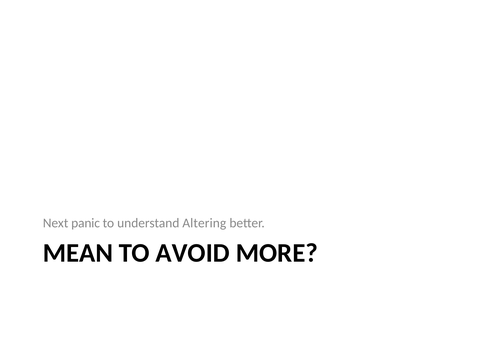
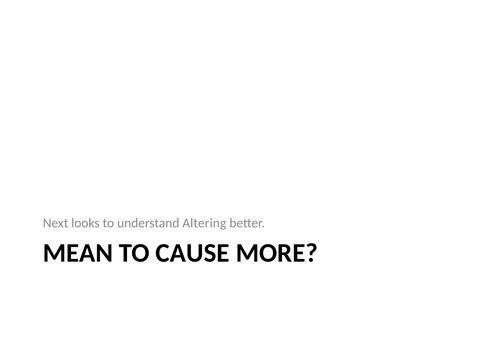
panic: panic -> looks (86, 223)
AVOID: AVOID -> CAUSE (193, 253)
